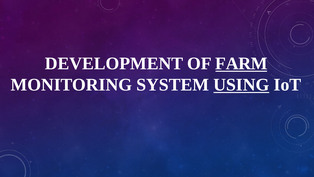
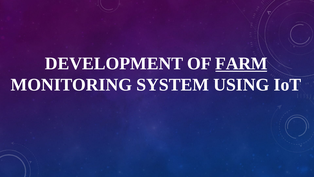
USING underline: present -> none (241, 85)
